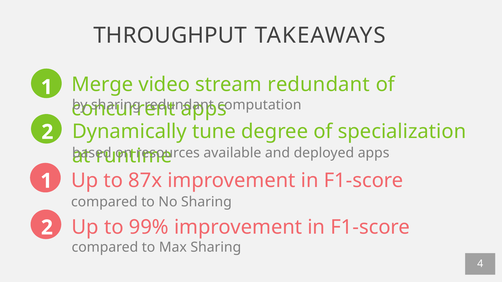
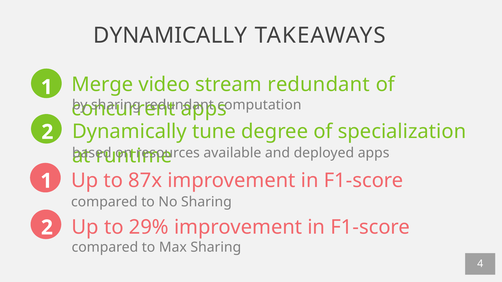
THROUGHPUT: THROUGHPUT -> DYNAMICALLY (170, 35)
99%: 99% -> 29% (149, 227)
